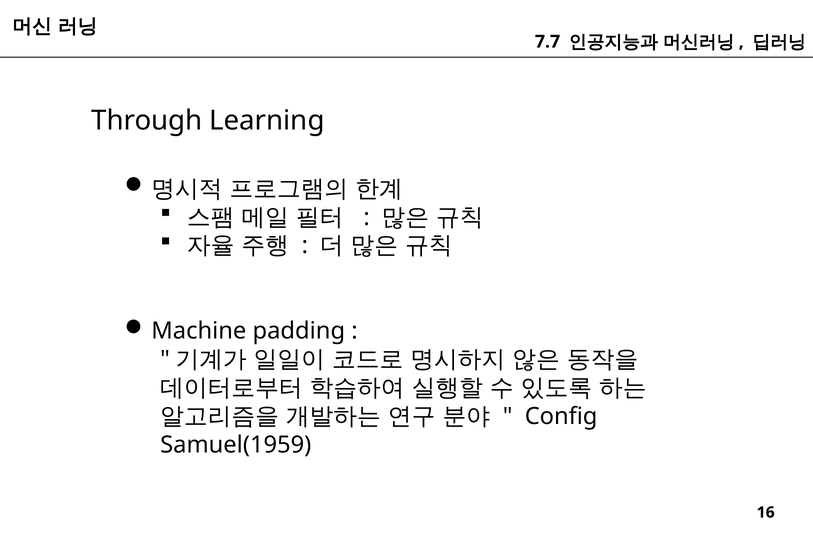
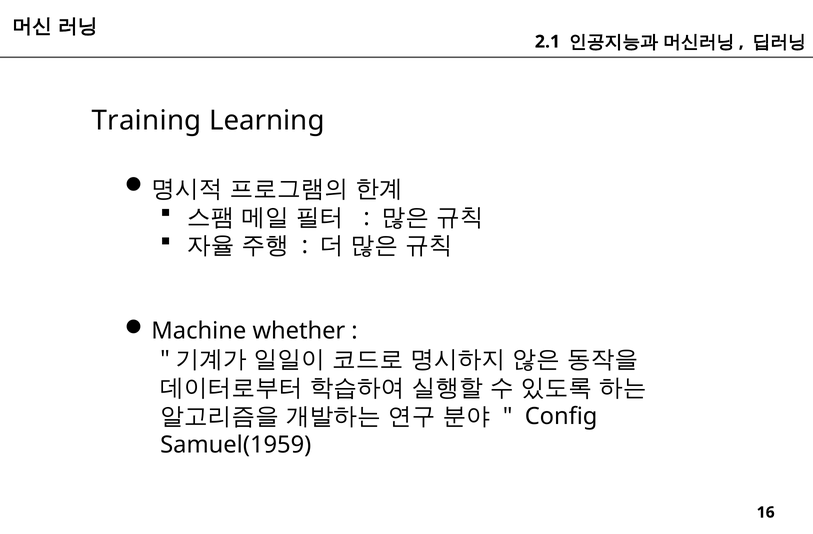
7.7: 7.7 -> 2.1 (548, 42)
Through: Through -> Training (147, 121)
padding: padding -> whether (299, 331)
